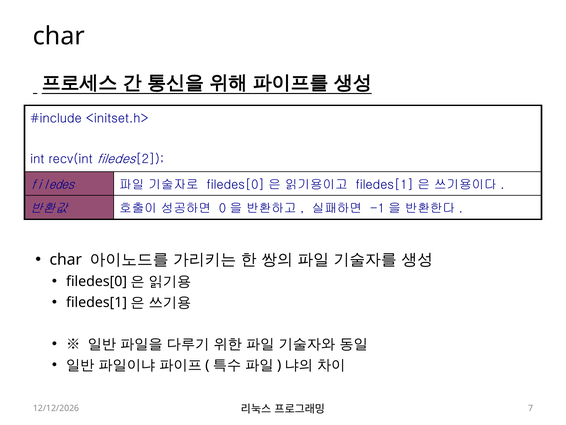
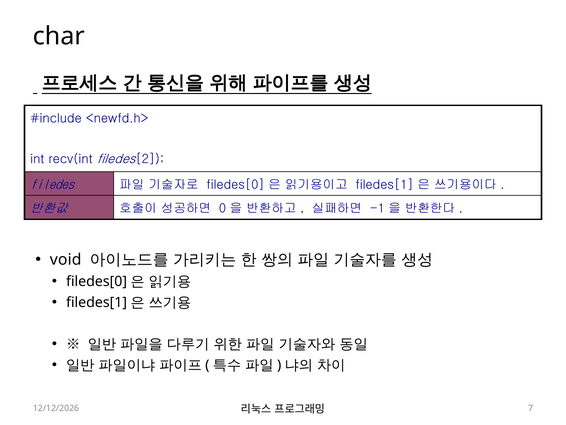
<initset.h>: <initset.h> -> <newfd.h> (117, 118)
char: char -> void (66, 259)
